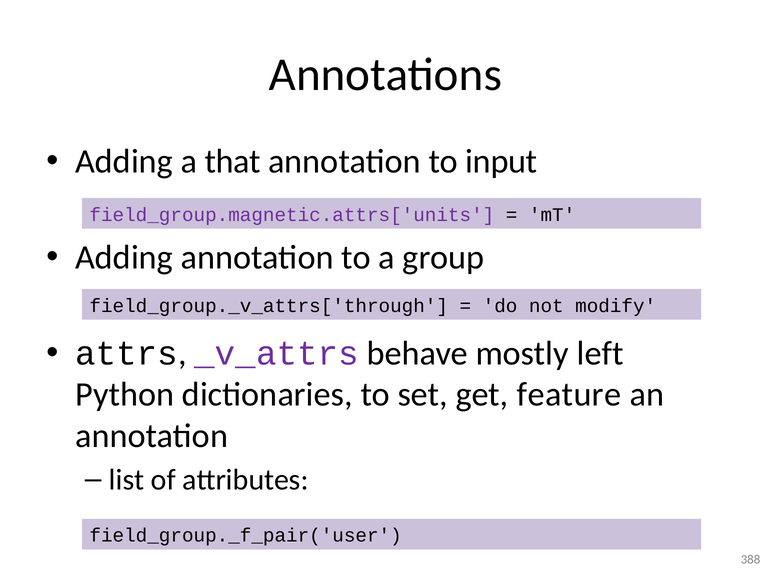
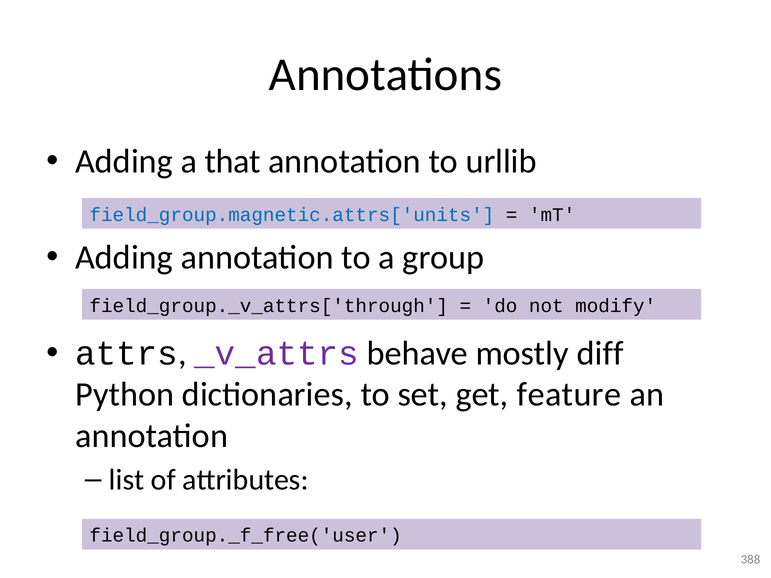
input: input -> urllib (501, 162)
field_group.magnetic.attrs['units colour: purple -> blue (292, 215)
left: left -> diff (600, 354)
field_group._f_pair('user: field_group._f_pair('user -> field_group._f_free('user (246, 536)
